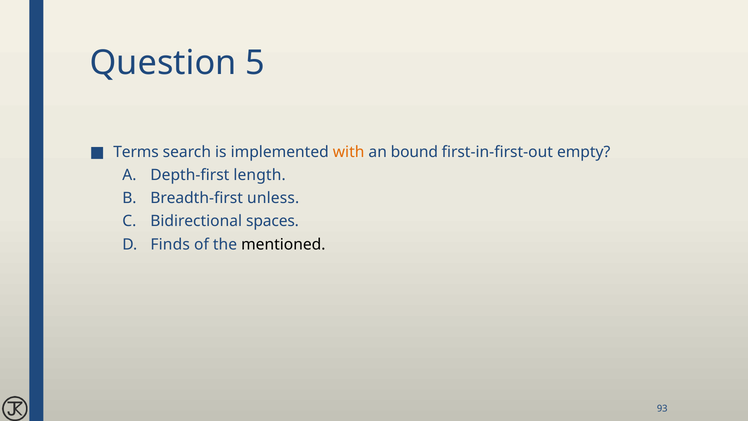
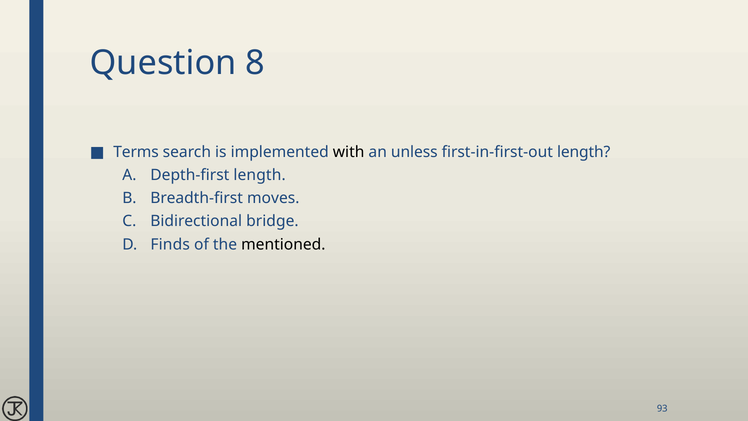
5: 5 -> 8 (255, 63)
with colour: orange -> black (349, 152)
bound: bound -> unless (414, 152)
first-in-first-out empty: empty -> length (584, 152)
unless: unless -> moves (273, 198)
spaces: spaces -> bridge (272, 221)
